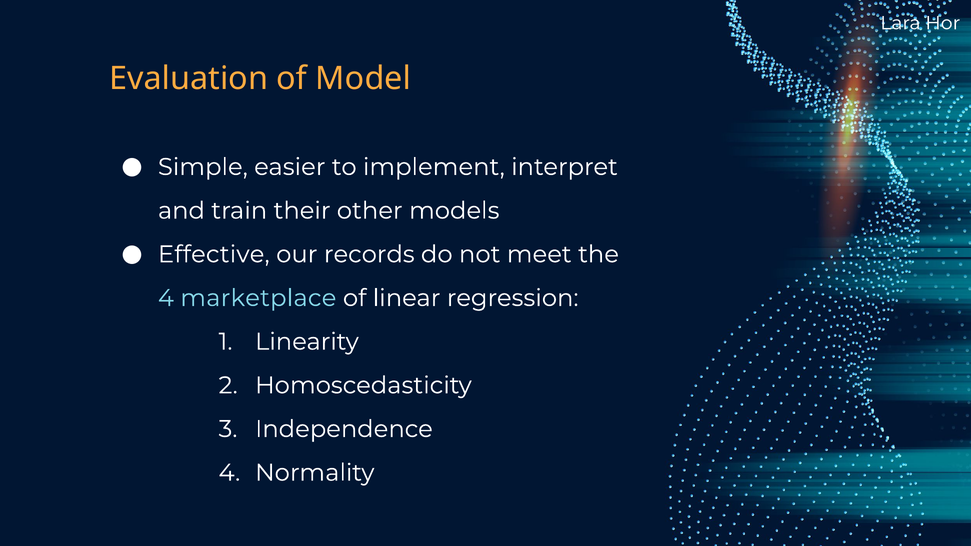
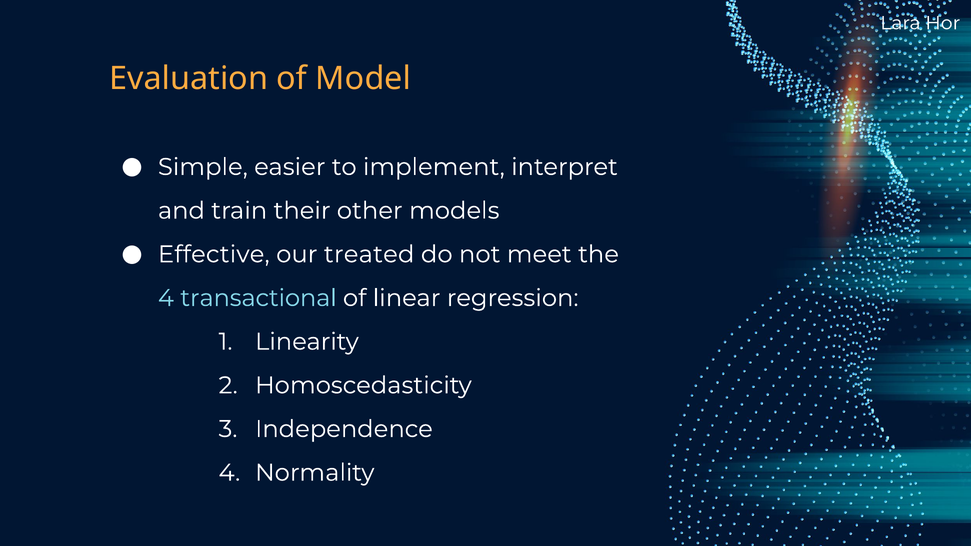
records: records -> treated (369, 254)
marketplace: marketplace -> transactional (259, 298)
